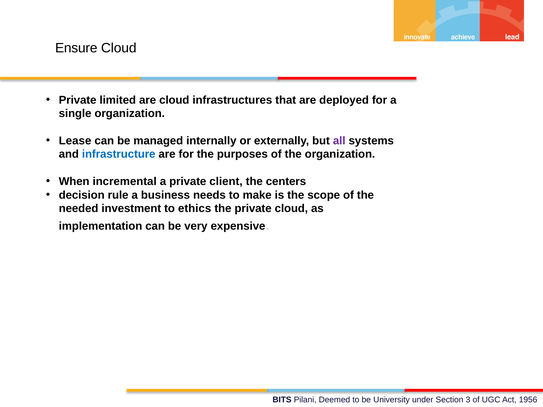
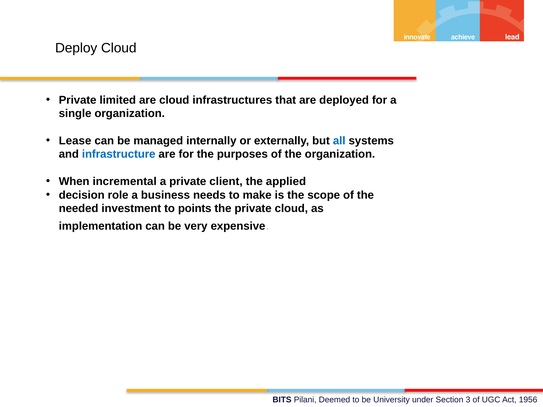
Ensure: Ensure -> Deploy (76, 48)
all colour: purple -> blue (339, 141)
centers: centers -> applied (286, 182)
rule: rule -> role (118, 195)
ethics: ethics -> points (195, 209)
